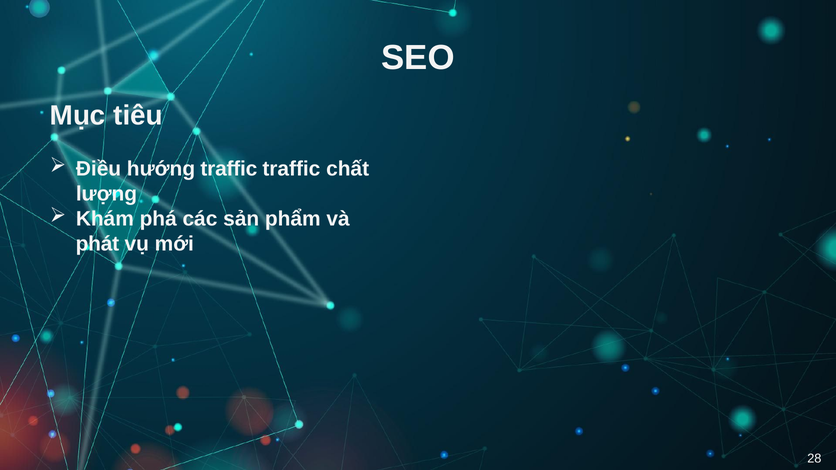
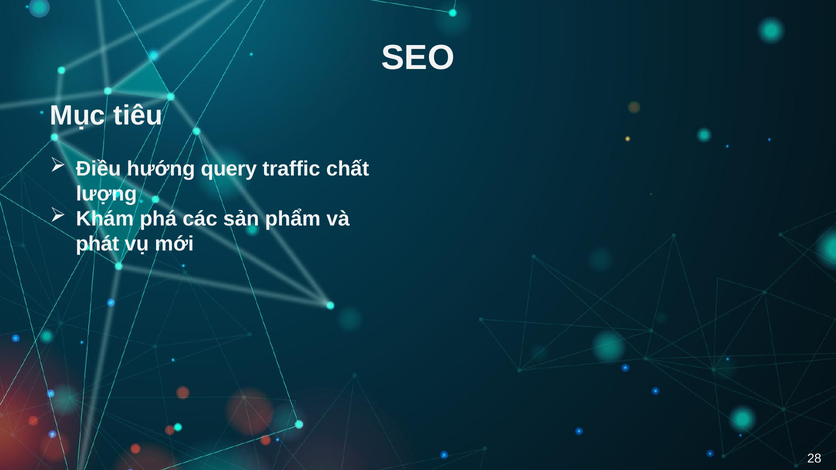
hướng traffic: traffic -> query (229, 169)
